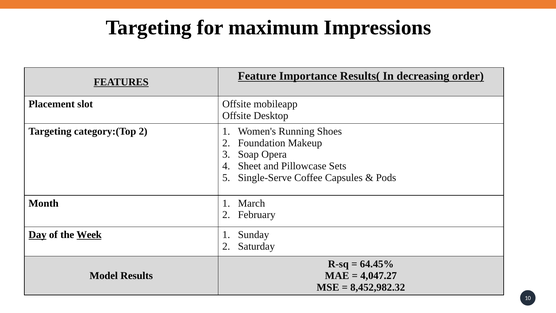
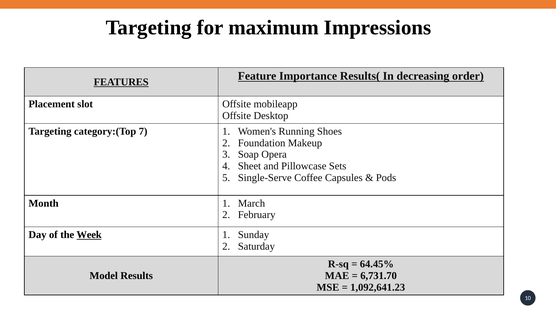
category:(Top 2: 2 -> 7 (143, 131)
Day underline: present -> none (38, 235)
4,047.27: 4,047.27 -> 6,731.70 (379, 275)
8,452,982.32: 8,452,982.32 -> 1,092,641.23 (378, 287)
